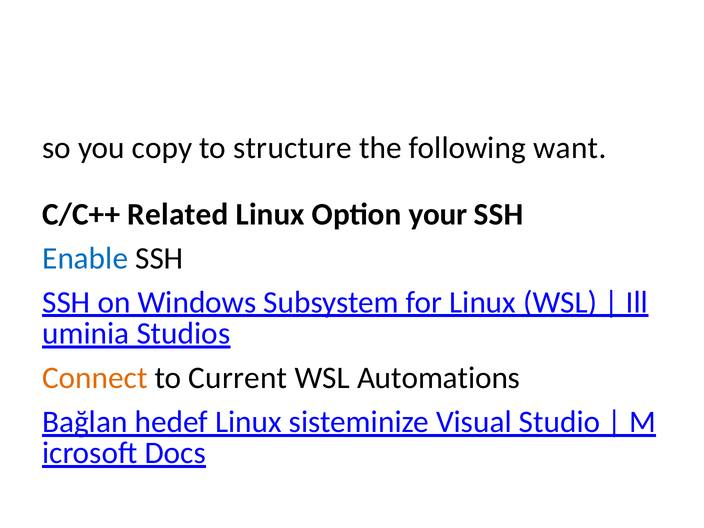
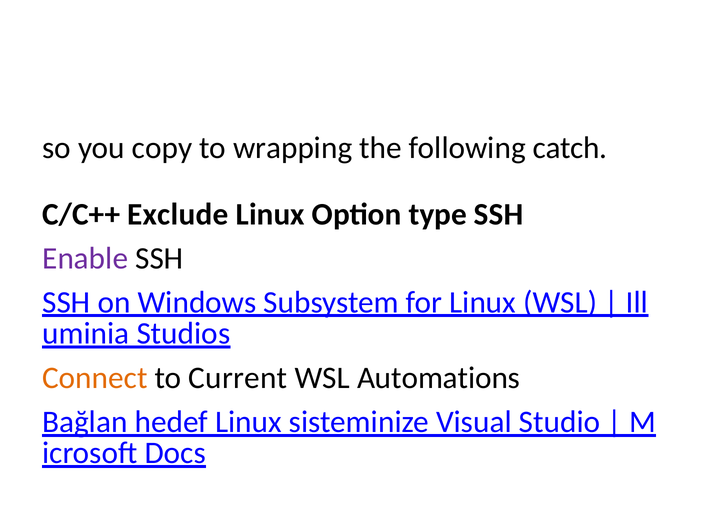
structure: structure -> wrapping (293, 148)
want: want -> catch (570, 148)
Related: Related -> Exclude (178, 215)
your: your -> type (438, 215)
Enable colour: blue -> purple (85, 258)
